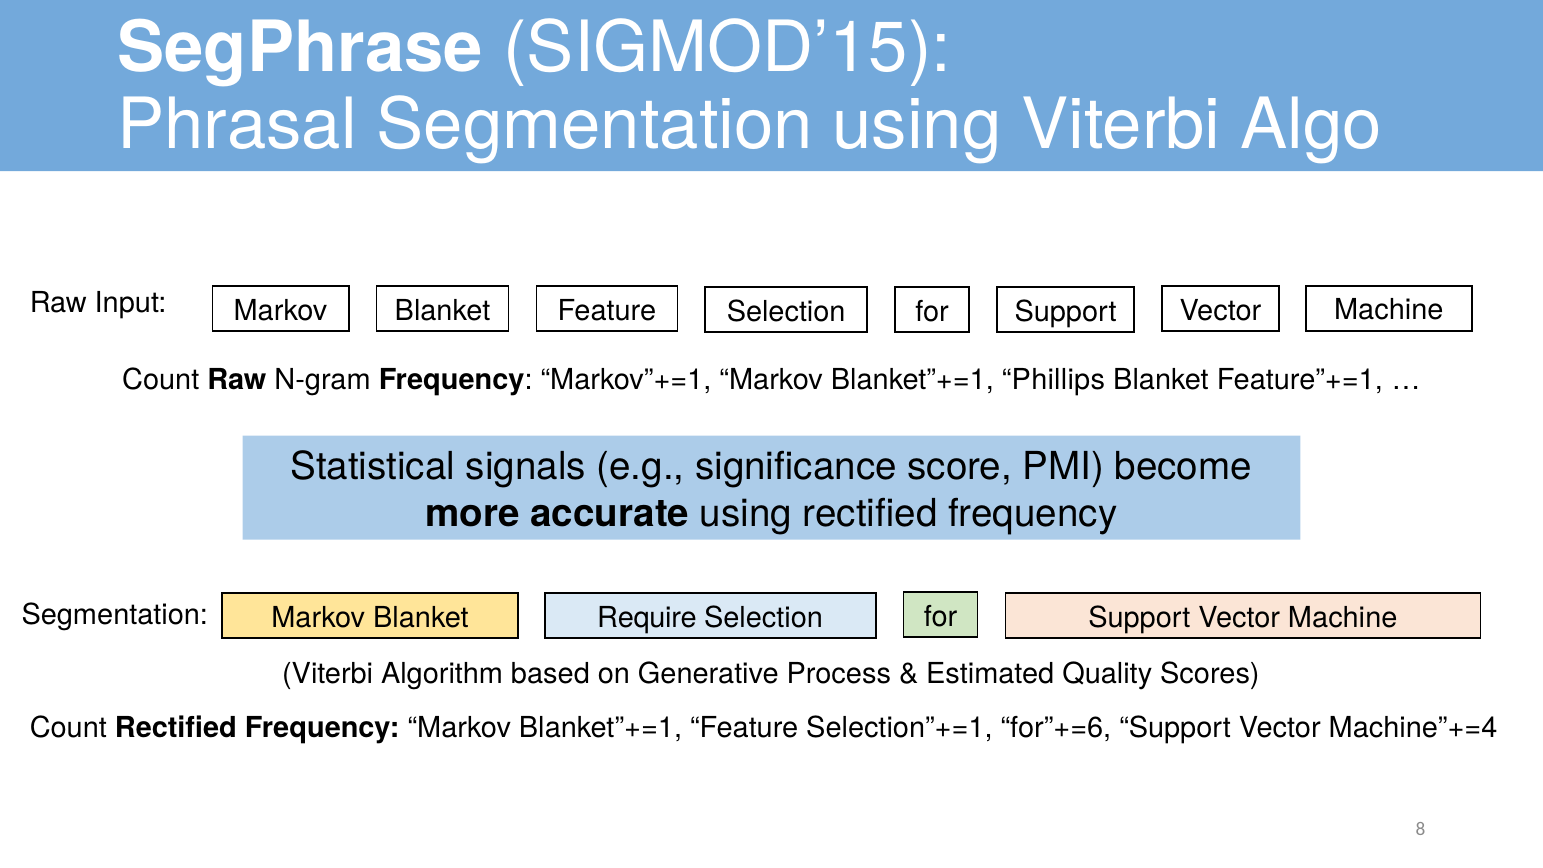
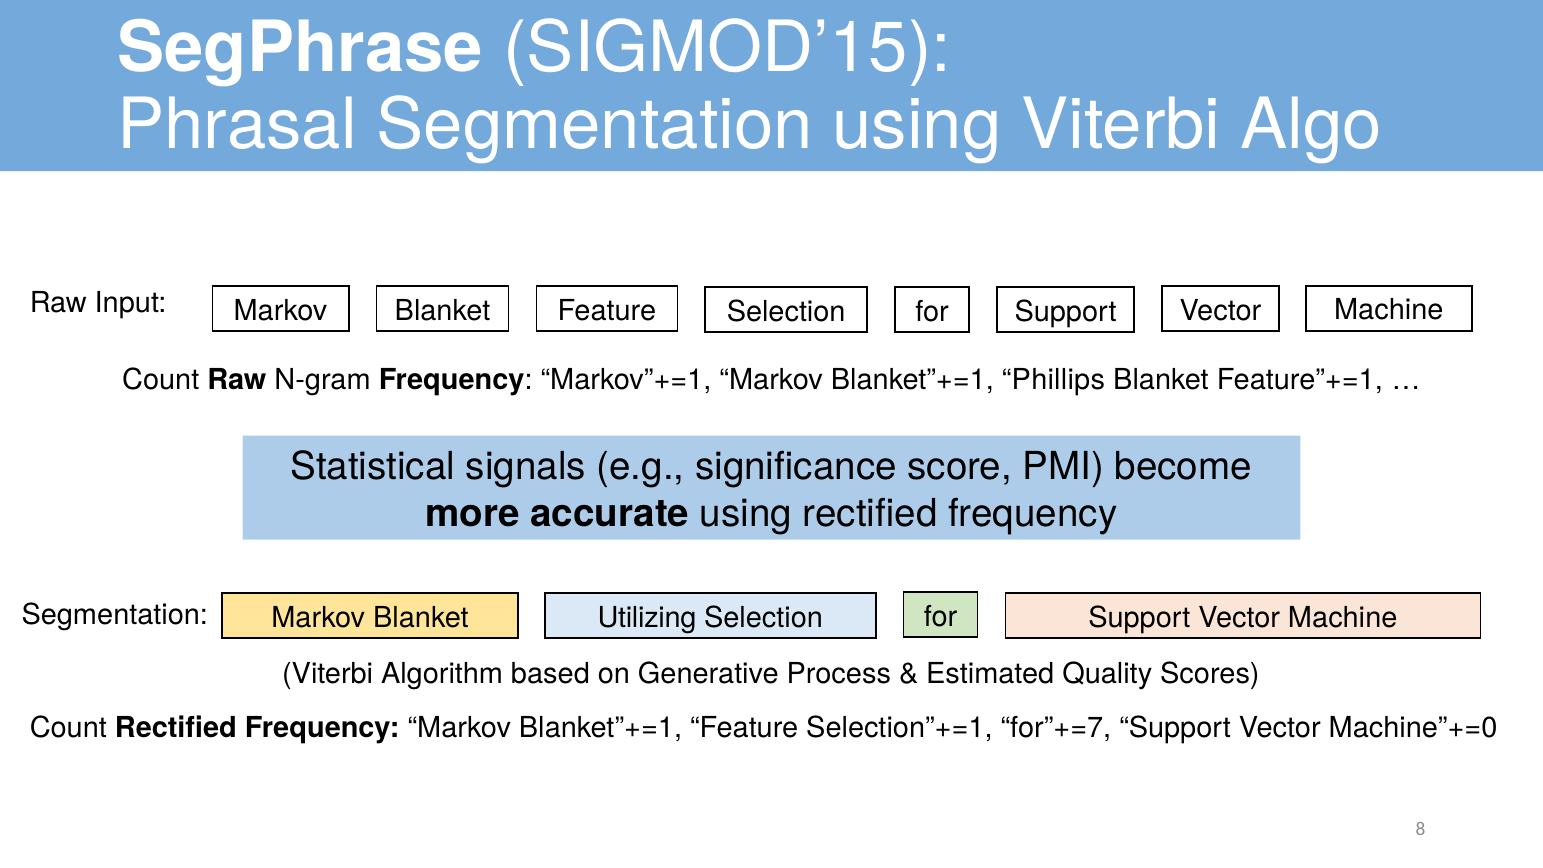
Require: Require -> Utilizing (647, 618)
for”+=6: for”+=6 -> for”+=7 (1056, 728)
Machine”+=4: Machine”+=4 -> Machine”+=0 (1413, 728)
